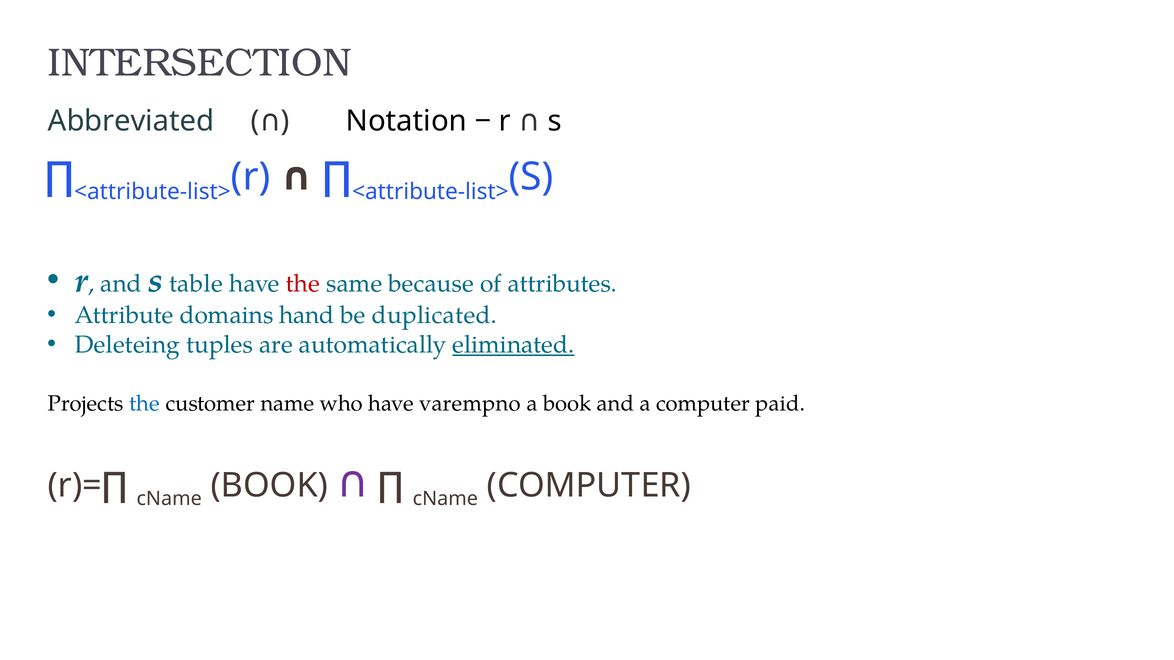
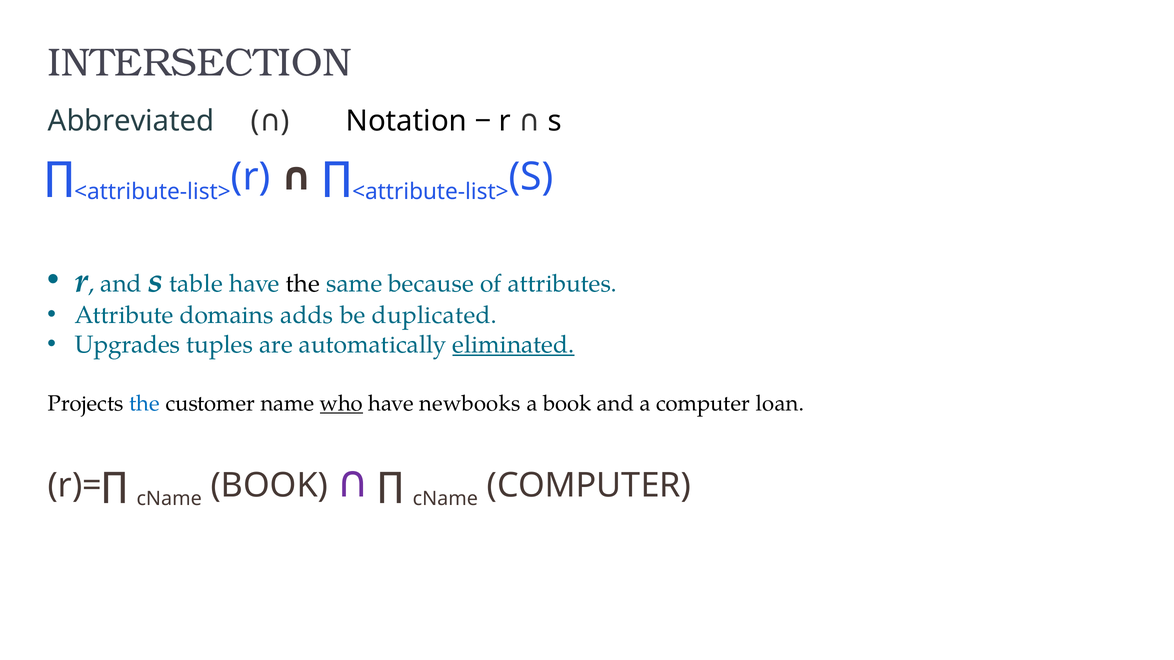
the colour: red -> black (303, 284)
hand: hand -> adds (307, 315)
Deleteing: Deleteing -> Upgrades (128, 345)
who underline: none -> present (341, 404)
varempno: varempno -> newbooks (470, 404)
paid: paid -> loan (780, 404)
